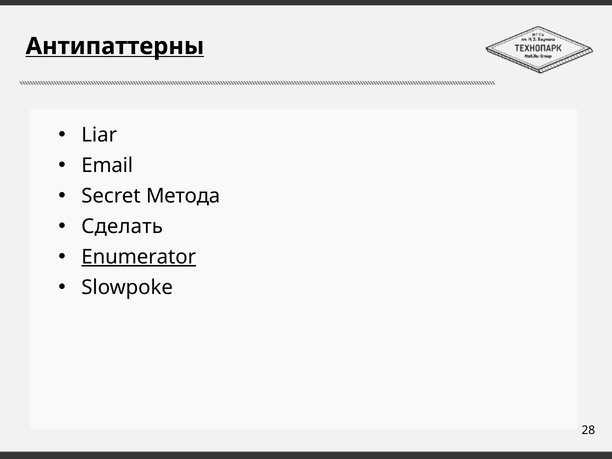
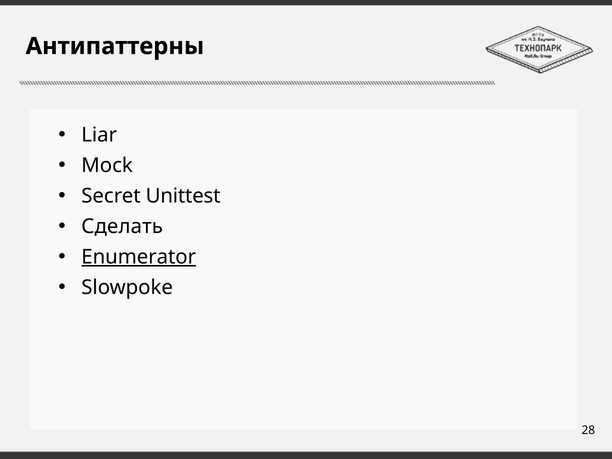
Антипаттерны underline: present -> none (115, 46)
Email: Email -> Mock (107, 165)
Метода: Метода -> Unittest (183, 196)
